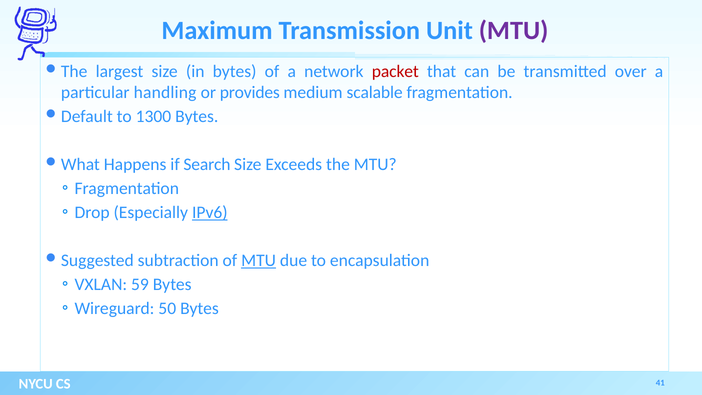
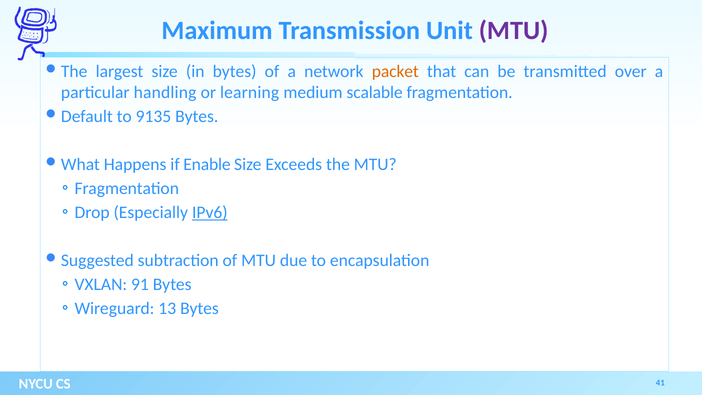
packet colour: red -> orange (395, 71)
provides: provides -> learning (250, 93)
1300: 1300 -> 9135 (153, 117)
Search: Search -> Enable (207, 164)
MTU underline: present -> none (259, 260)
59: 59 -> 91 (140, 284)
50: 50 -> 13 (167, 308)
